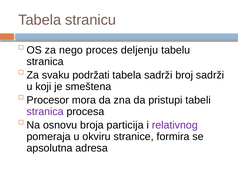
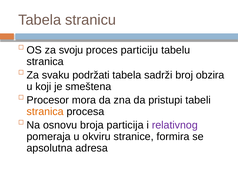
nego: nego -> svoju (71, 50)
deljenju: deljenju -> particiju (139, 50)
broj sadrži: sadrži -> obzira (210, 75)
stranica colour: purple -> orange (45, 111)
